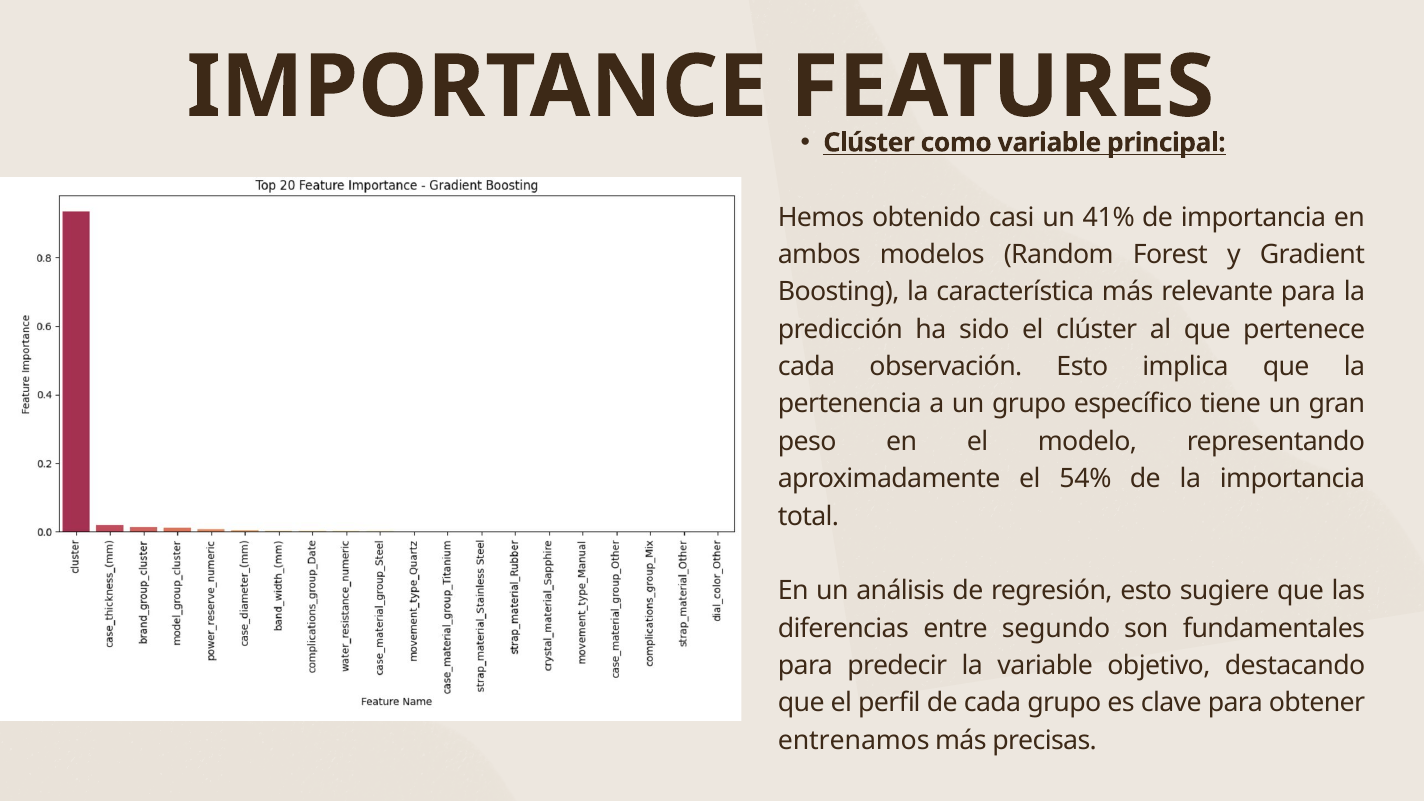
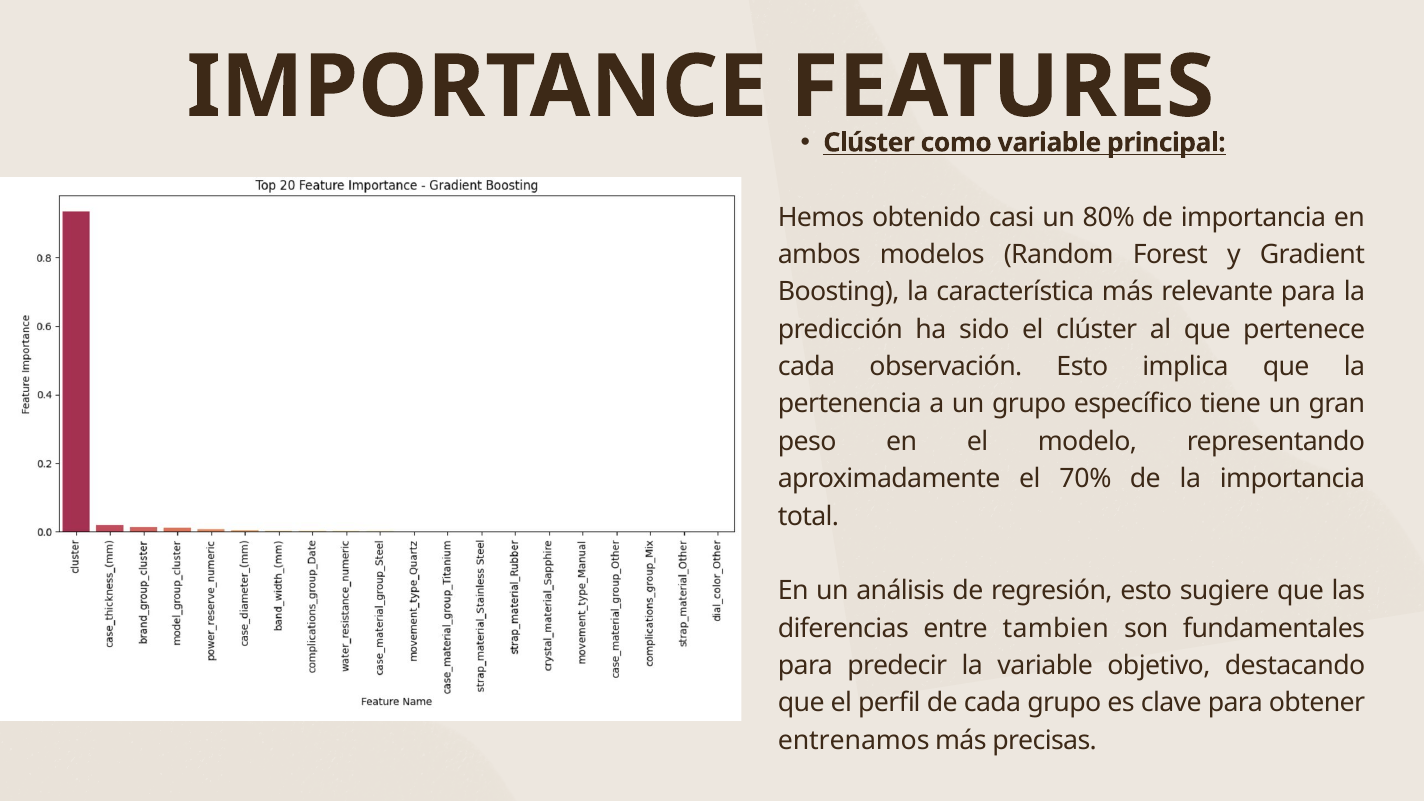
41%: 41% -> 80% (1109, 217)
54%: 54% -> 70% (1085, 479)
segundo: segundo -> tambien (1056, 628)
